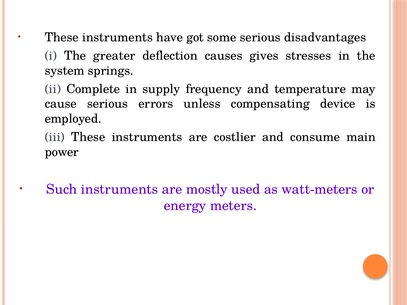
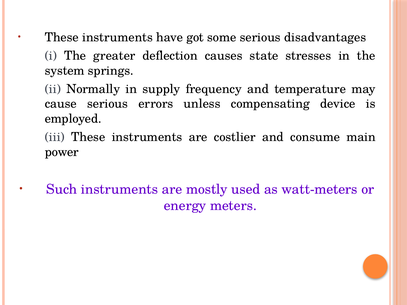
gives: gives -> state (264, 56)
Complete: Complete -> Normally (93, 89)
